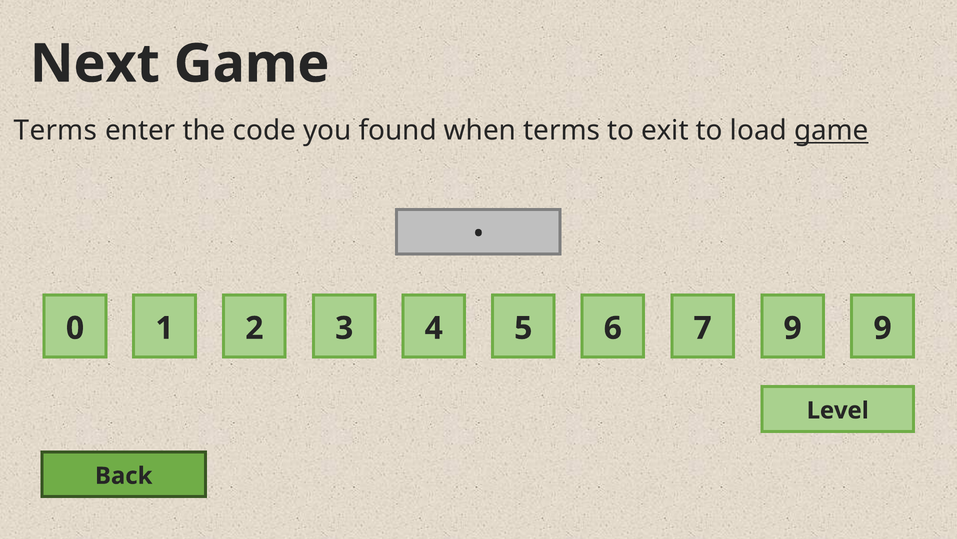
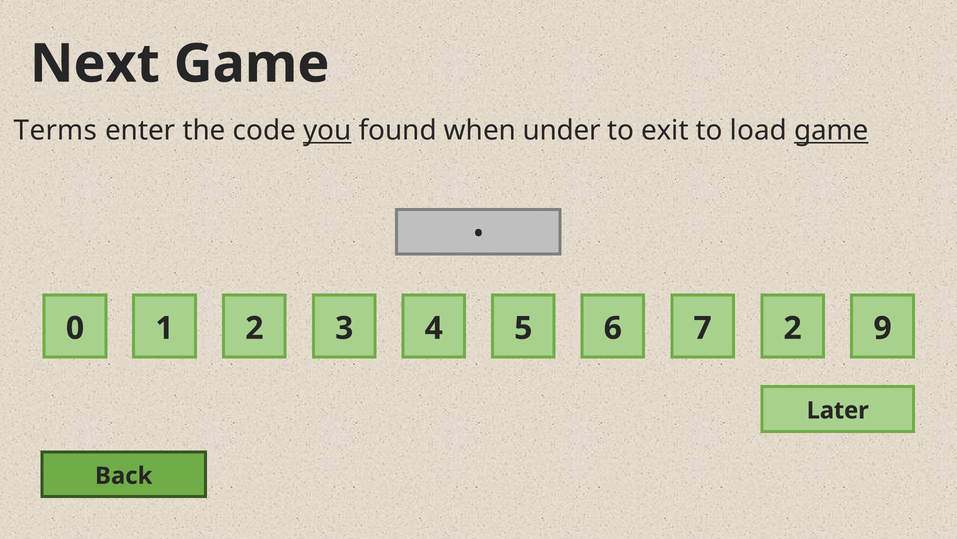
you underline: none -> present (327, 131)
when terms: terms -> under (562, 131)
7 9: 9 -> 2 (793, 328)
Level: Level -> Later (838, 410)
